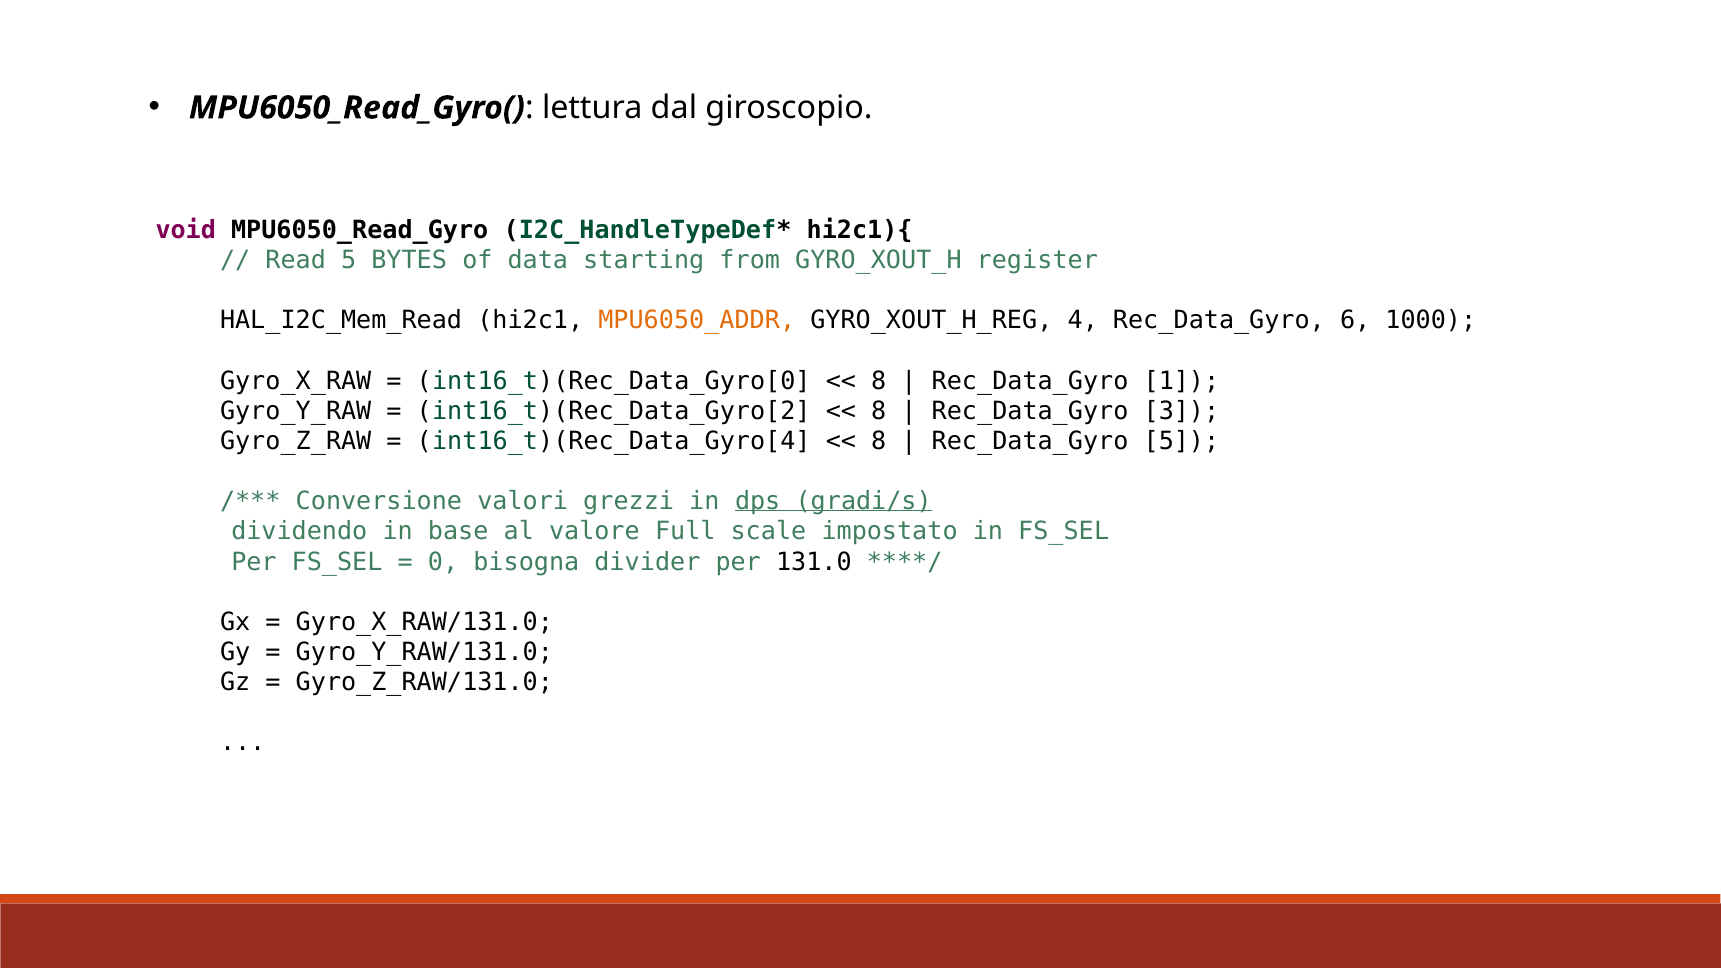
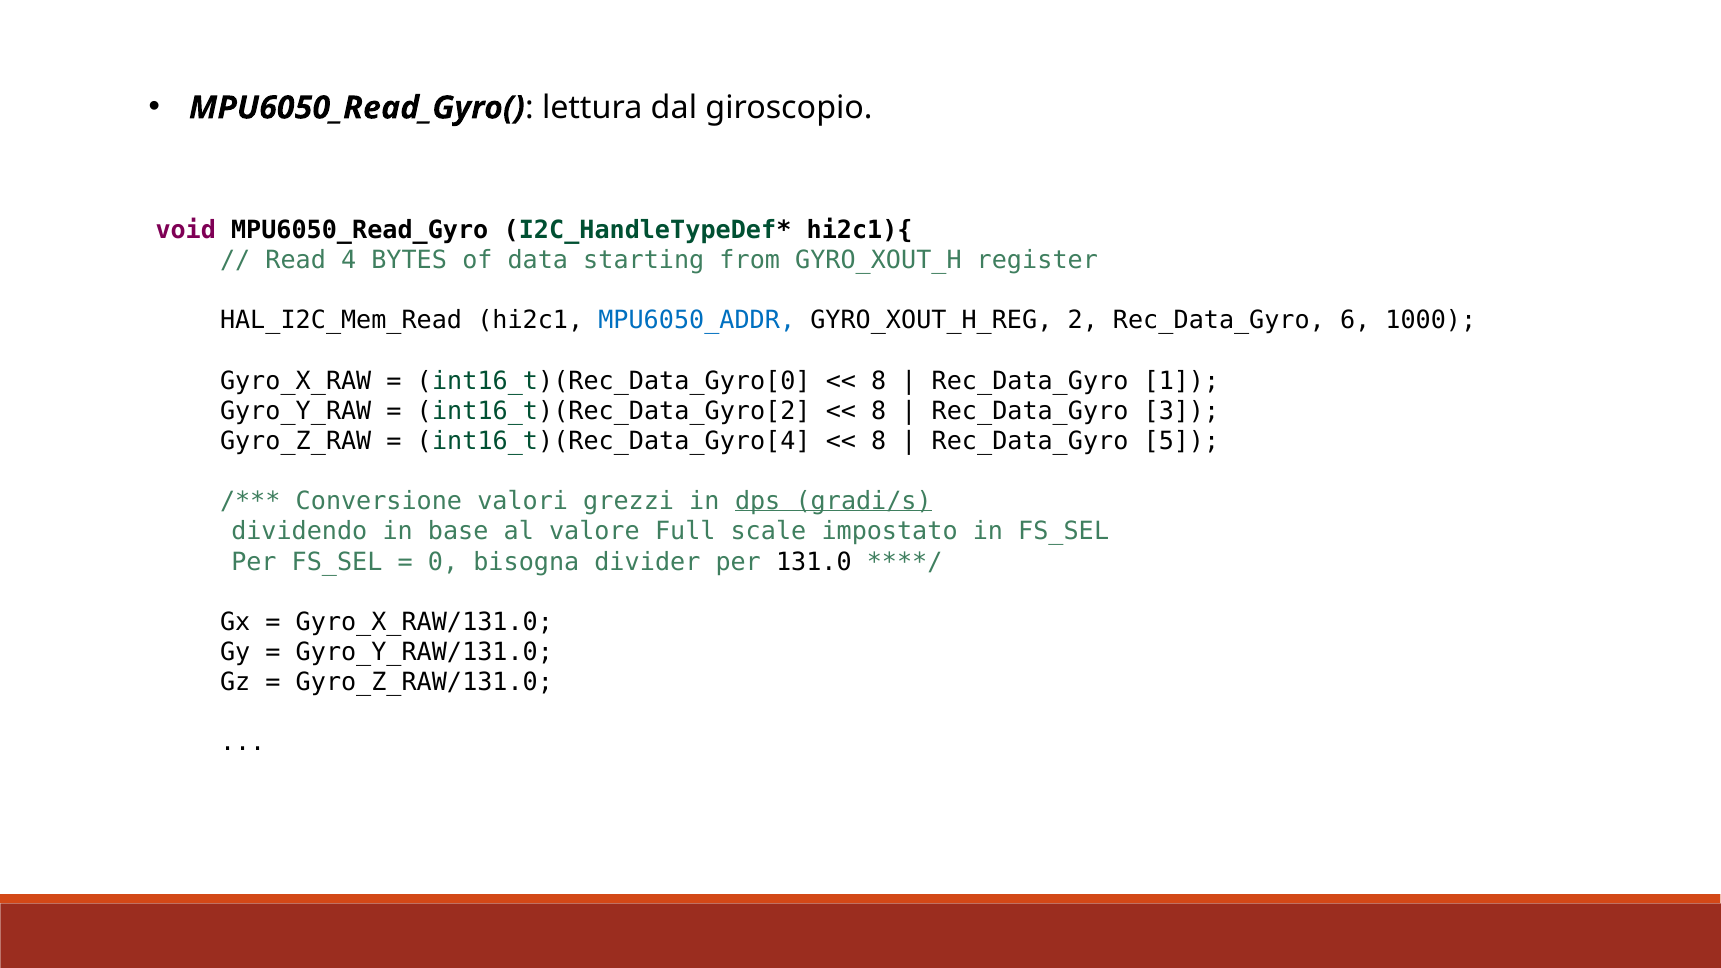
Read 5: 5 -> 4 (349, 260)
MPU6050_ADDR colour: orange -> blue (697, 321)
4: 4 -> 2 (1083, 321)
